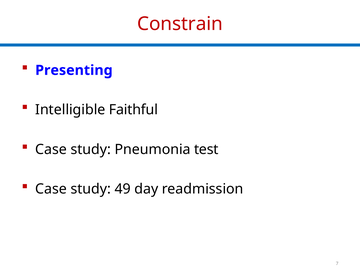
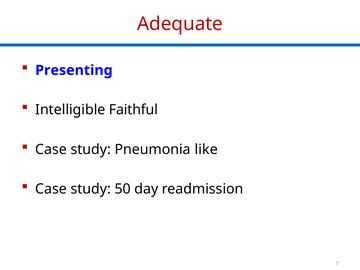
Constrain: Constrain -> Adequate (180, 24)
test: test -> like (206, 149)
49: 49 -> 50 (123, 189)
